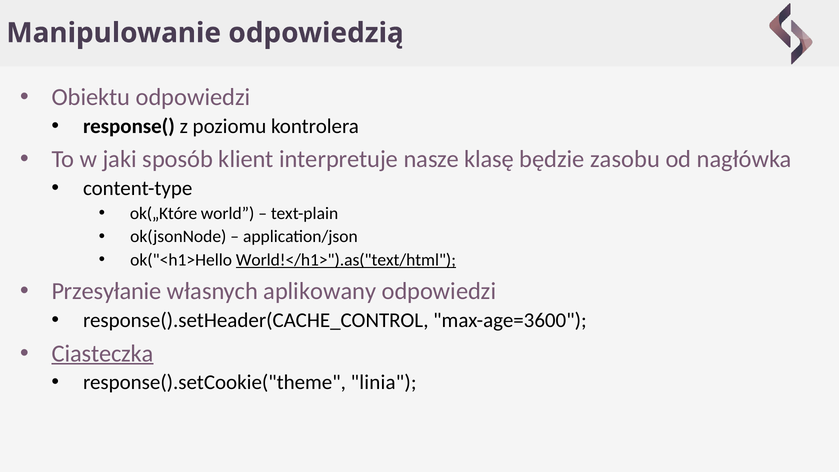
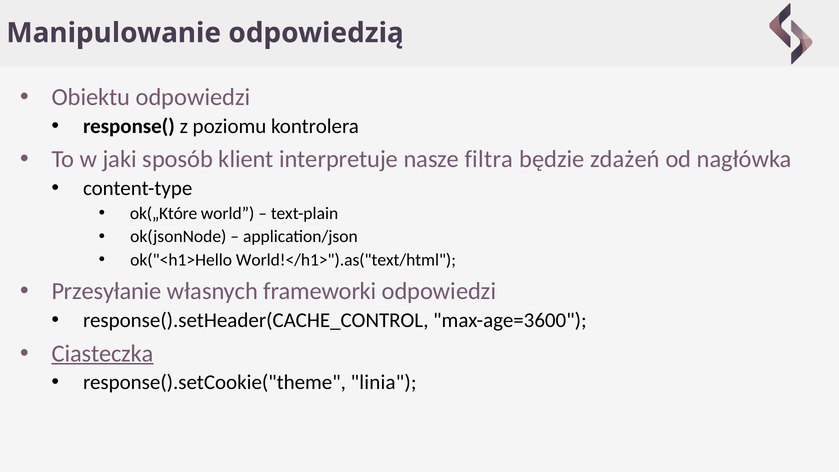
klasę: klasę -> filtra (489, 159)
zasobu: zasobu -> zdażeń (625, 159)
World!</h1>").as("text/html underline: present -> none (346, 260)
aplikowany: aplikowany -> frameworki (320, 291)
